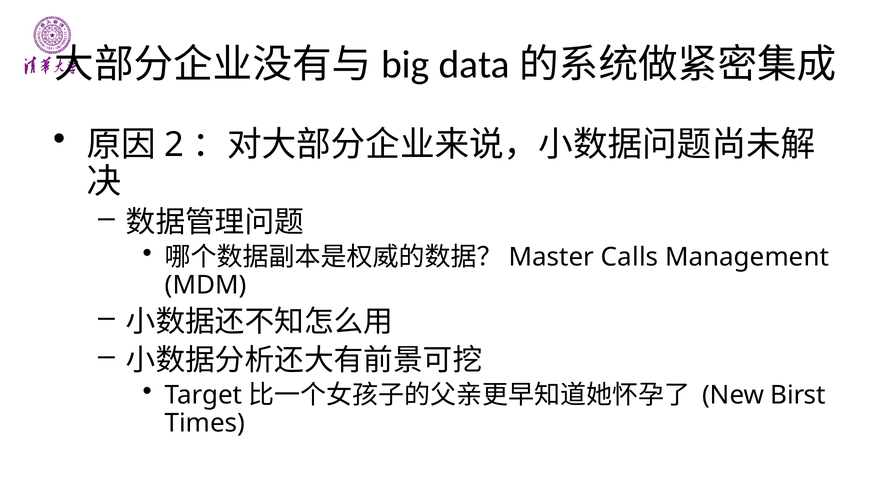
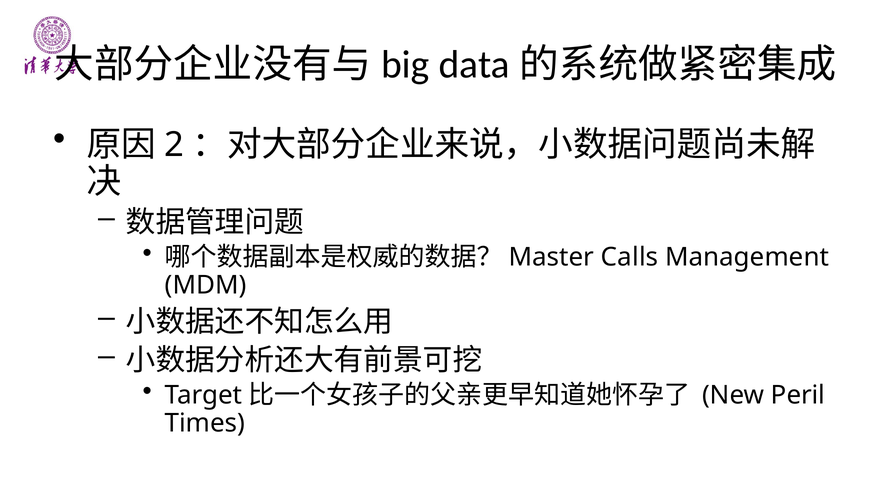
Birst: Birst -> Peril (798, 395)
